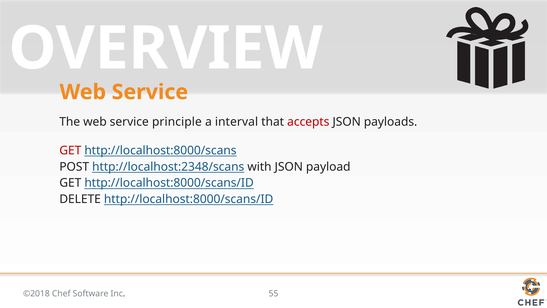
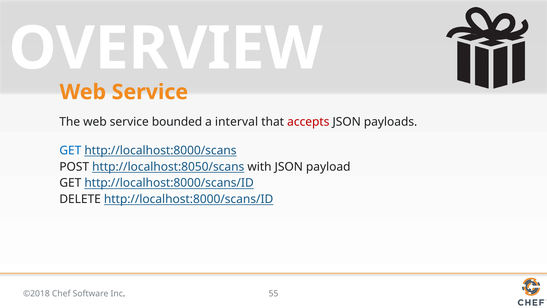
principle: principle -> bounded (177, 122)
GET colour: red -> blue (70, 150)
http://localhost:2348/scans: http://localhost:2348/scans -> http://localhost:8050/scans (168, 167)
